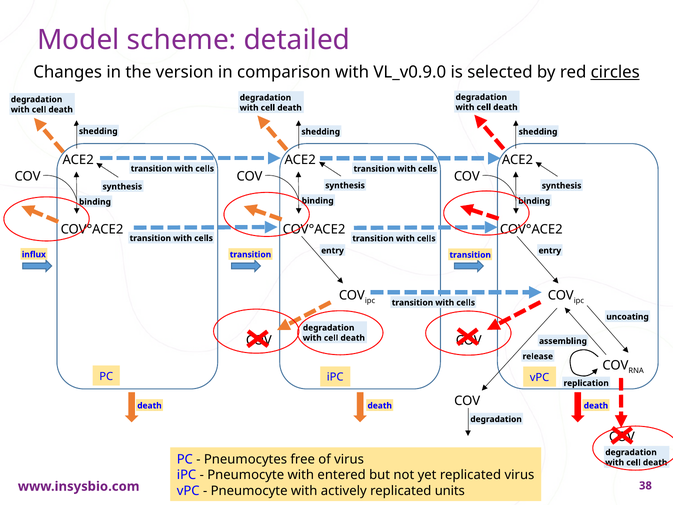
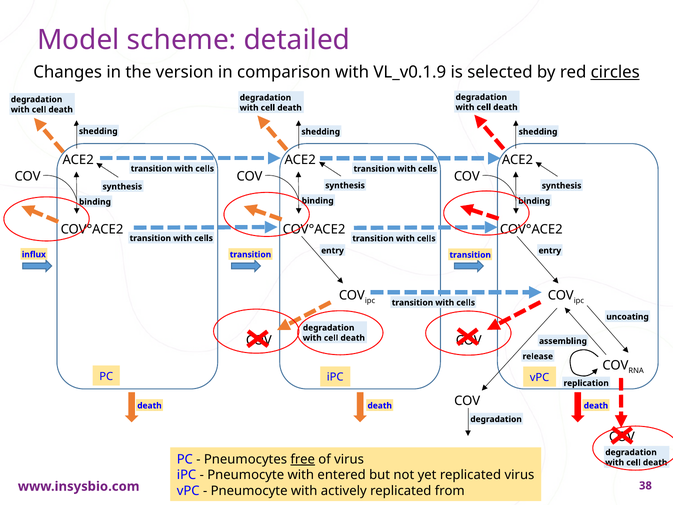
VL_v0.9.0: VL_v0.9.0 -> VL_v0.1.9 (410, 72)
free underline: none -> present (303, 459)
units: units -> from (450, 491)
